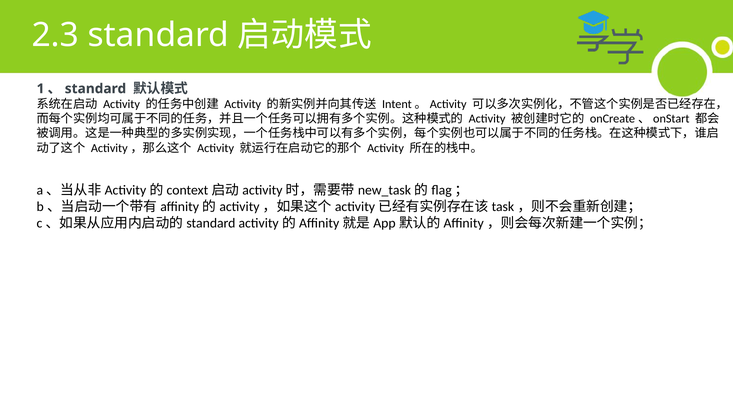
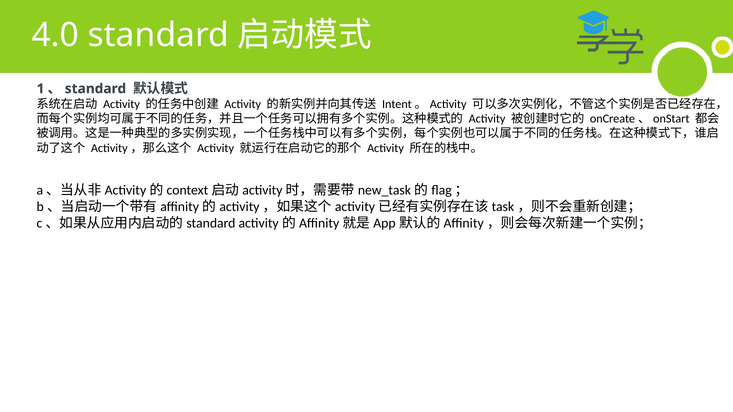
2.3: 2.3 -> 4.0 (55, 35)
